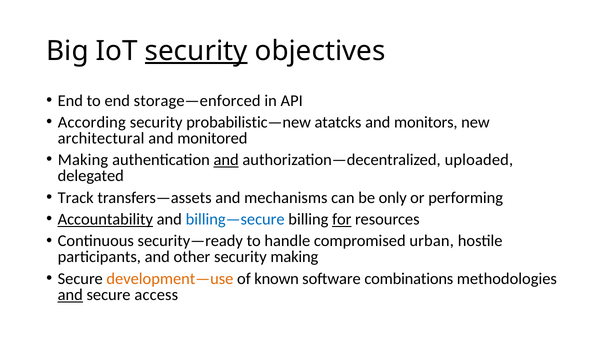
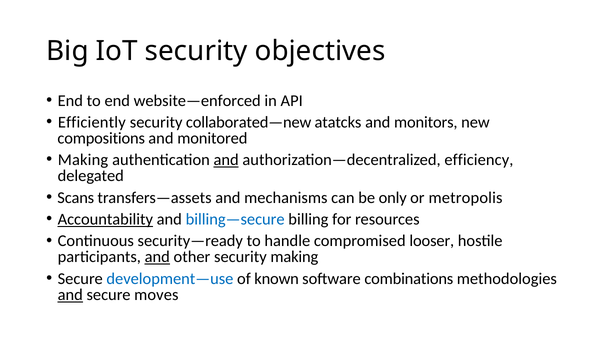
security underline: present -> none (196, 51)
storage—enforced: storage—enforced -> website—enforced (197, 101)
According: According -> Efficiently (92, 122)
probabilistic—new: probabilistic—new -> collaborated—new (249, 122)
architectural: architectural -> compositions (101, 138)
uploaded: uploaded -> efficiency (479, 160)
Track: Track -> Scans (76, 198)
performing: performing -> metropolis (466, 198)
for underline: present -> none (342, 219)
urban: urban -> looser (432, 241)
and underline: none -> present (157, 257)
development—use colour: orange -> blue (170, 279)
access: access -> moves (156, 295)
